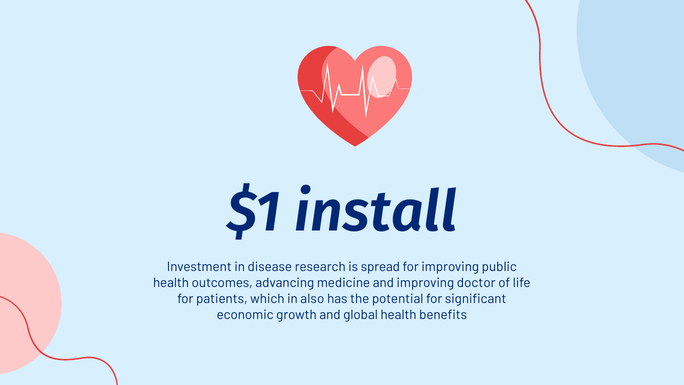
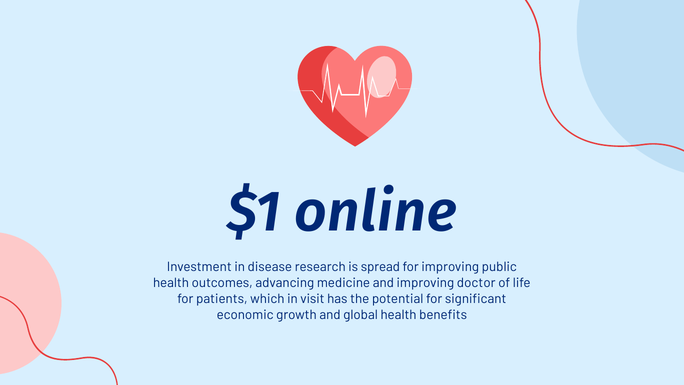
install: install -> online (375, 212)
also: also -> visit (312, 298)
